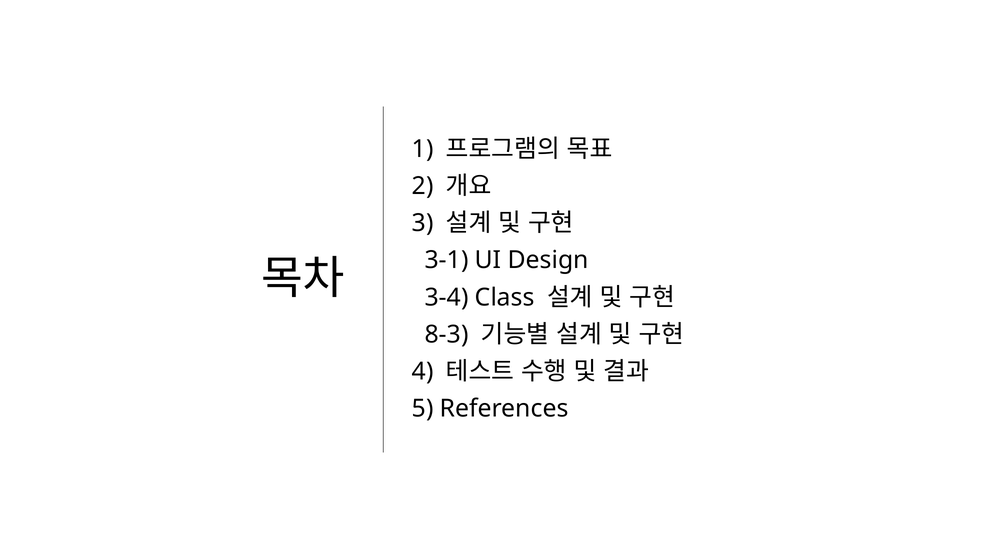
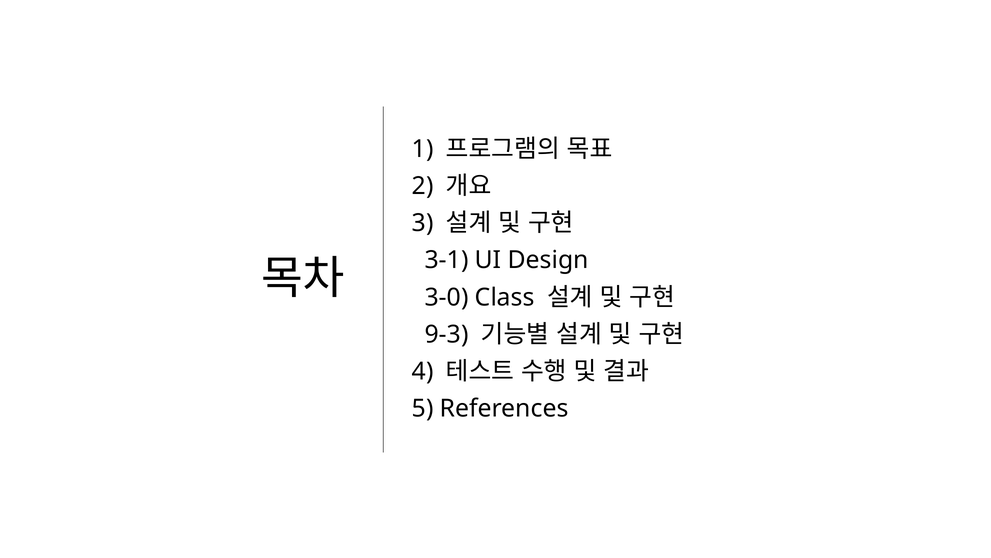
3-4: 3-4 -> 3-0 (447, 297)
8-3: 8-3 -> 9-3 (447, 334)
